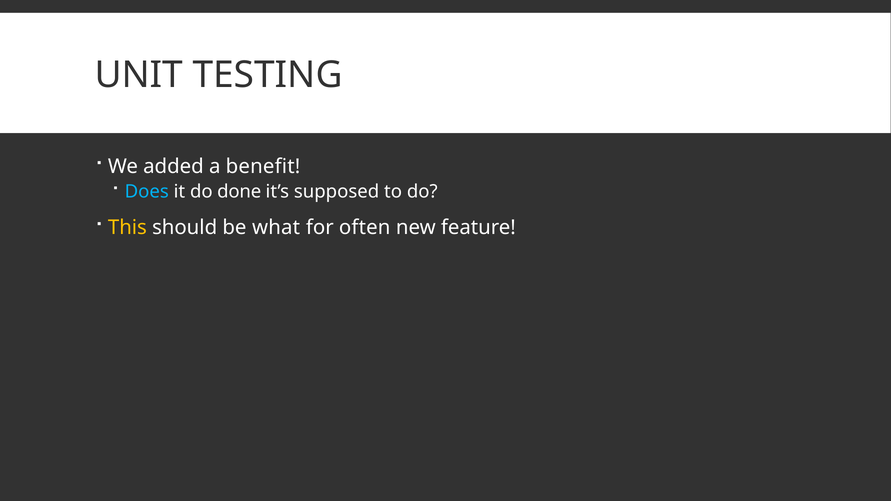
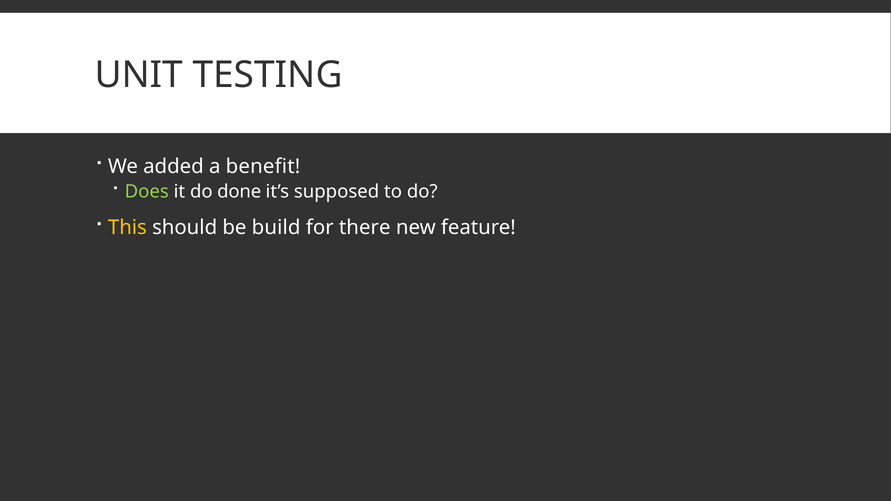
Does colour: light blue -> light green (147, 192)
what: what -> build (276, 227)
often: often -> there (365, 227)
